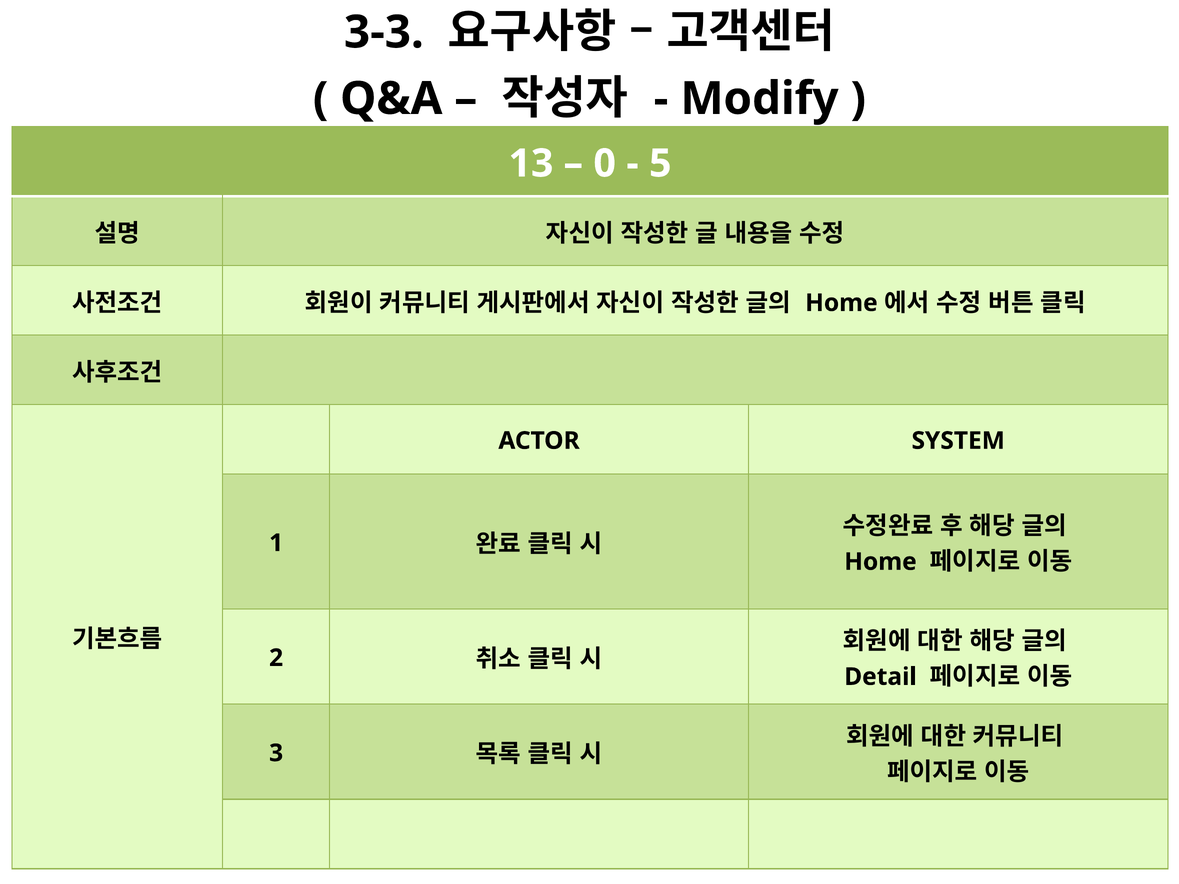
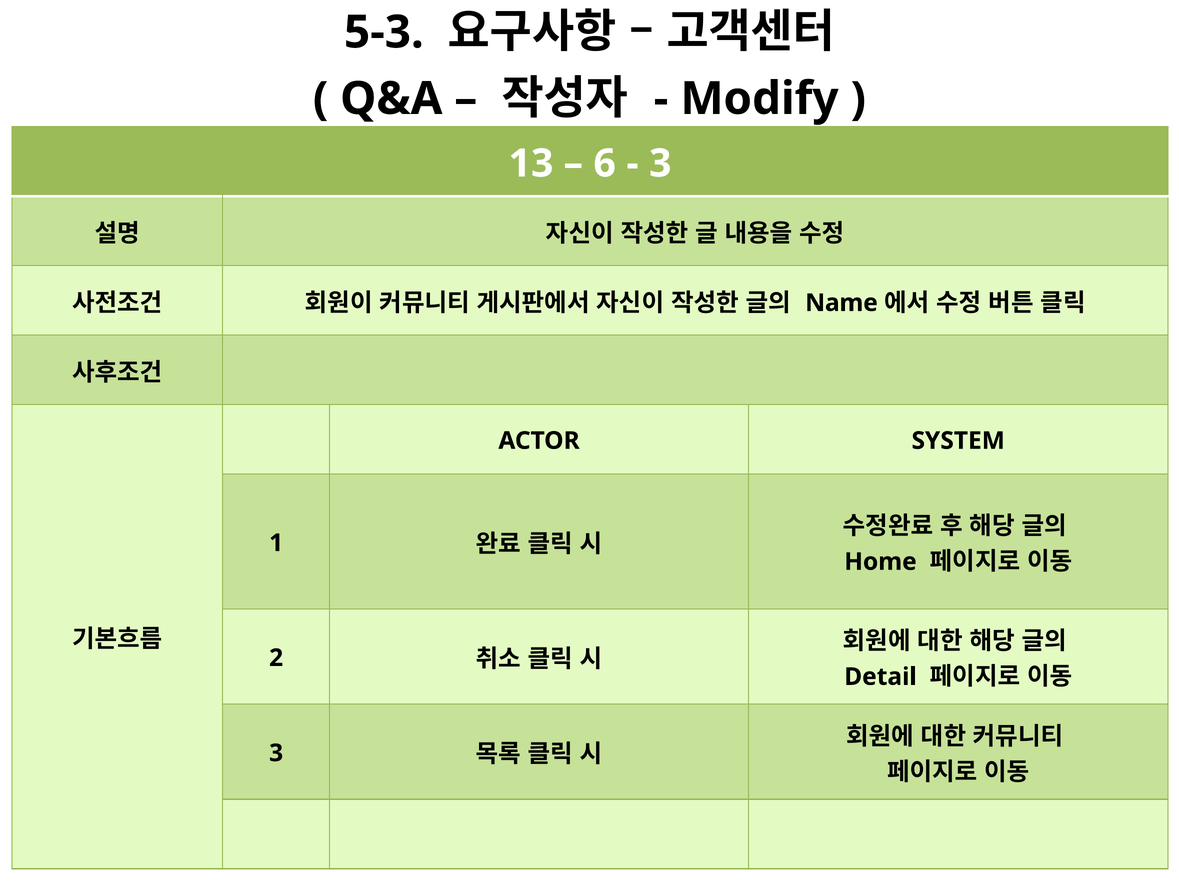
3-3: 3-3 -> 5-3 (384, 32)
0: 0 -> 6 (605, 164)
5: 5 -> 3 (660, 164)
Home: Home -> Name (841, 303)
